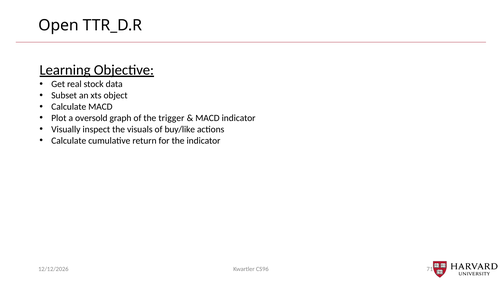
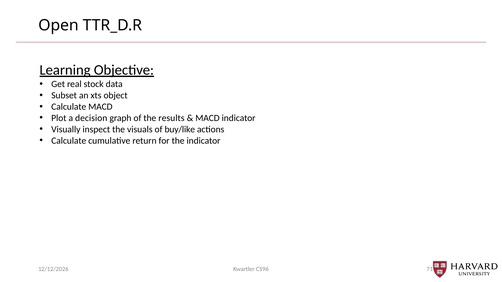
oversold: oversold -> decision (91, 118)
trigger: trigger -> results (171, 118)
